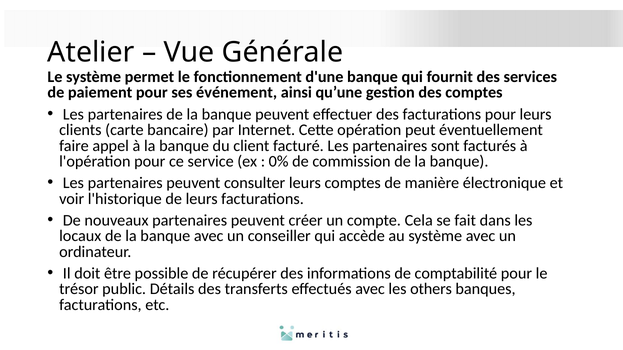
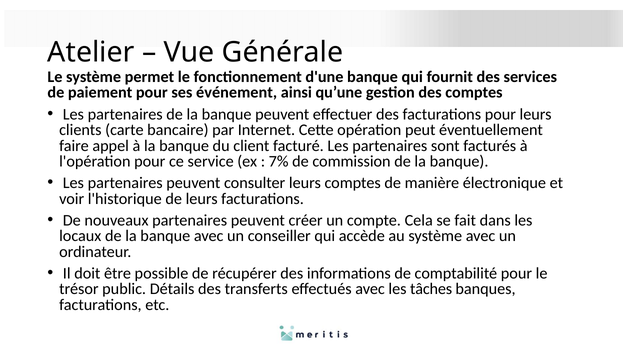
0%: 0% -> 7% (279, 162)
others: others -> tâches (431, 289)
